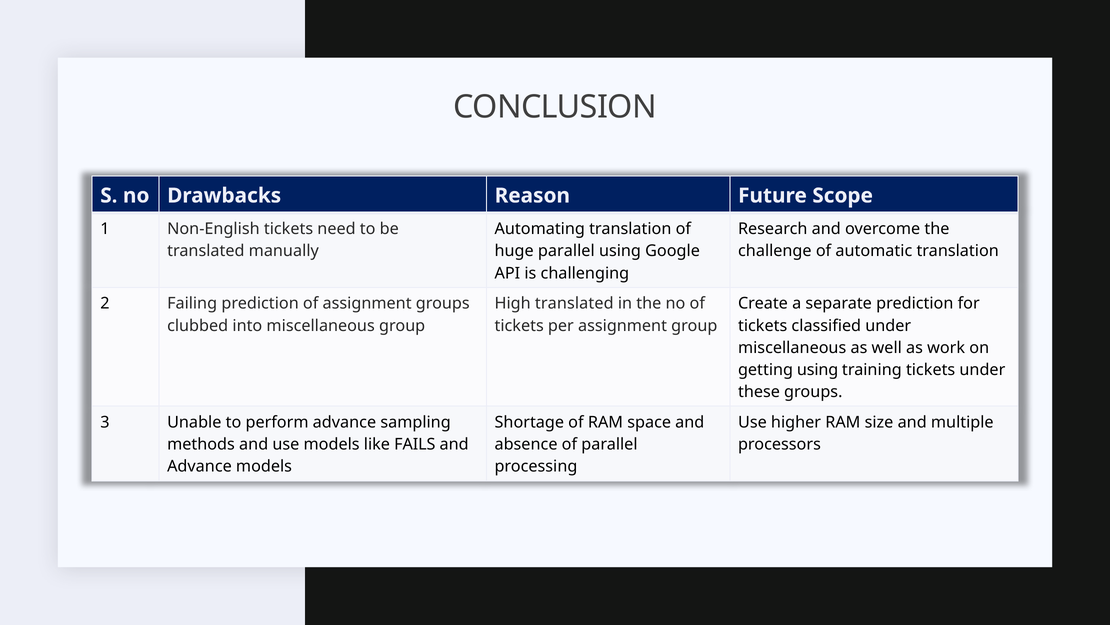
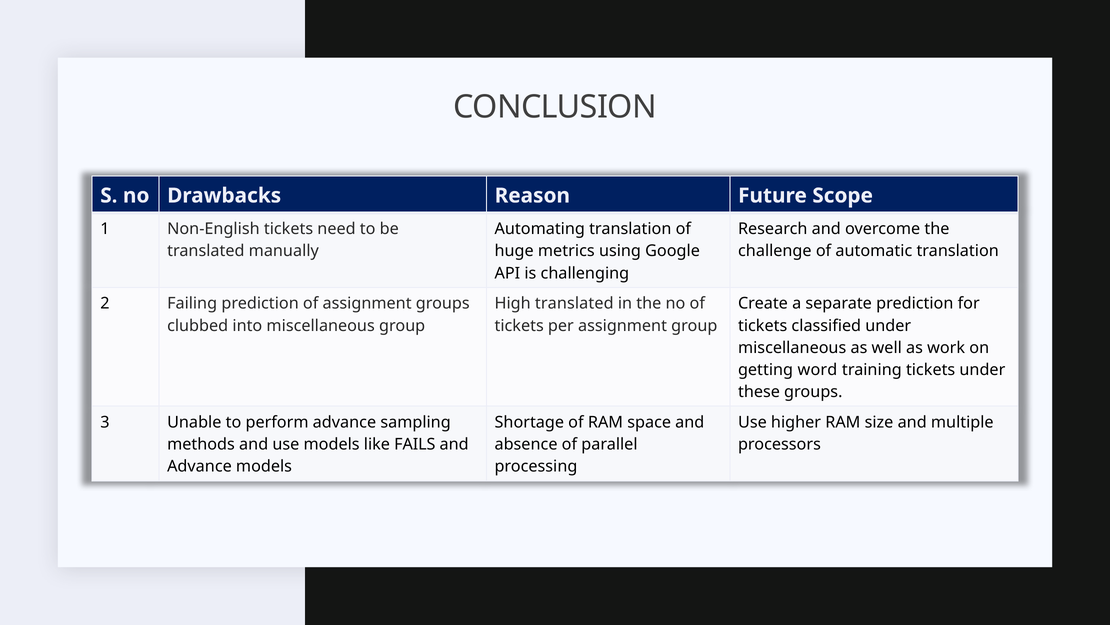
huge parallel: parallel -> metrics (566, 251)
getting using: using -> word (817, 370)
